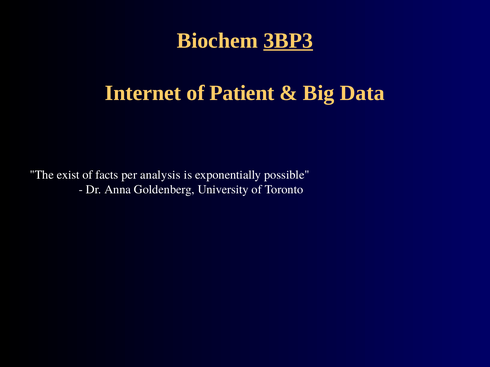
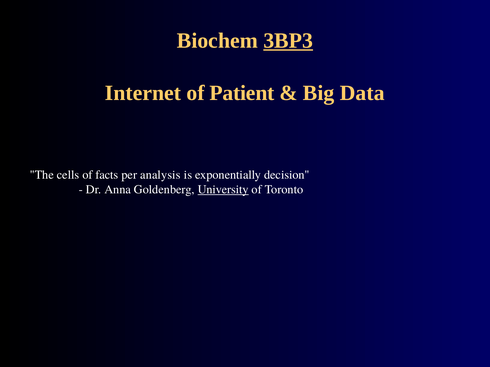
exist: exist -> cells (68, 175)
possible: possible -> decision (287, 175)
University underline: none -> present (223, 190)
